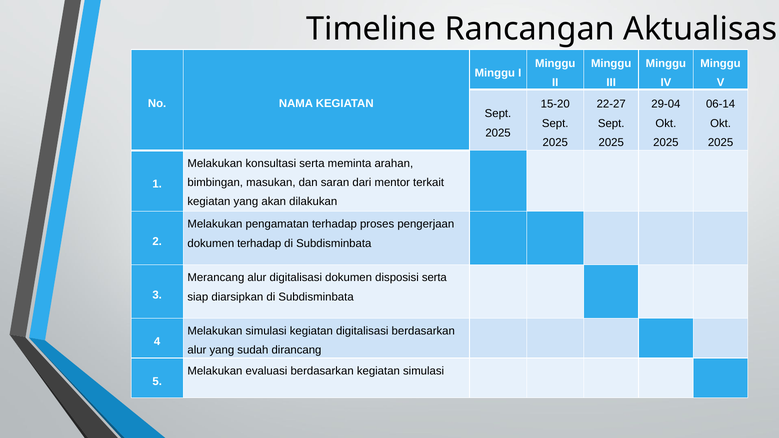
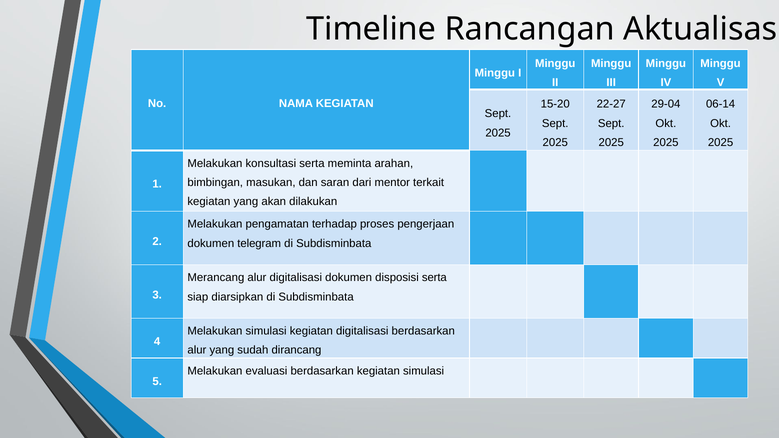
dokumen terhadap: terhadap -> telegram (259, 243)
